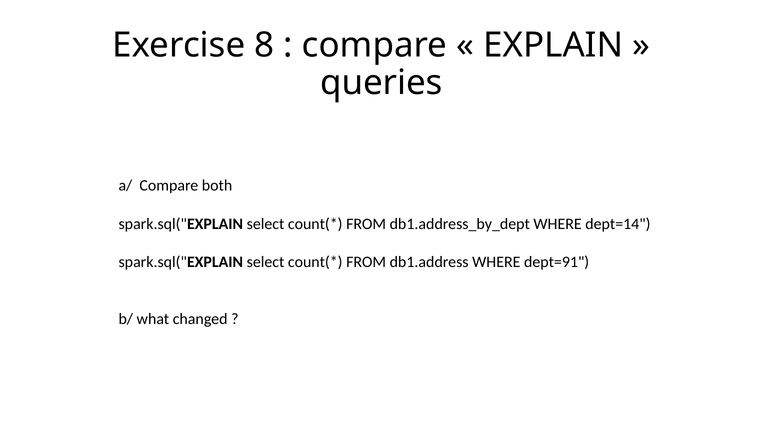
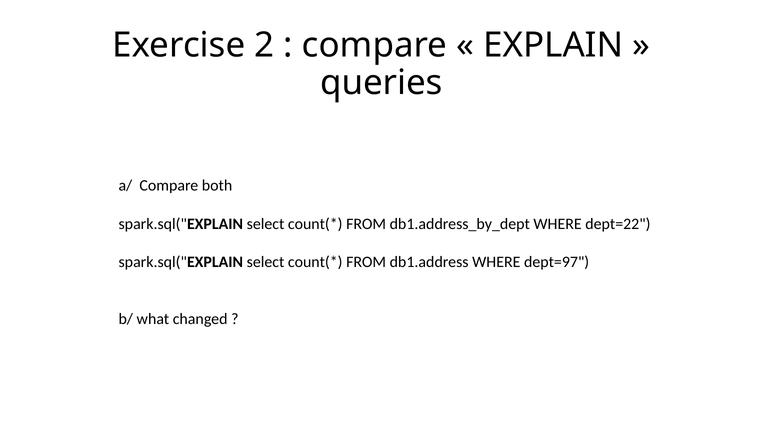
8: 8 -> 2 (264, 45)
dept=14: dept=14 -> dept=22 (618, 224)
dept=91: dept=91 -> dept=97 (557, 262)
